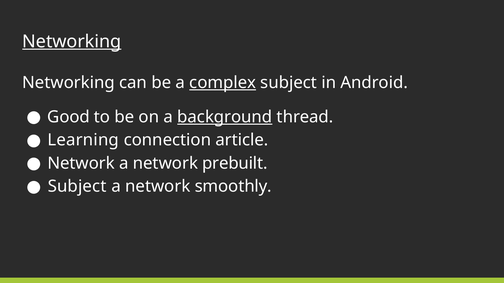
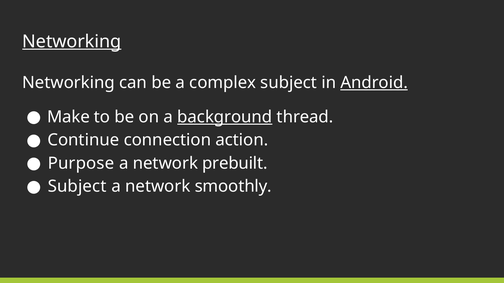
complex underline: present -> none (223, 83)
Android underline: none -> present (374, 83)
Good: Good -> Make (69, 117)
Learning: Learning -> Continue (83, 140)
article: article -> action (242, 140)
Network: Network -> Purpose (81, 164)
